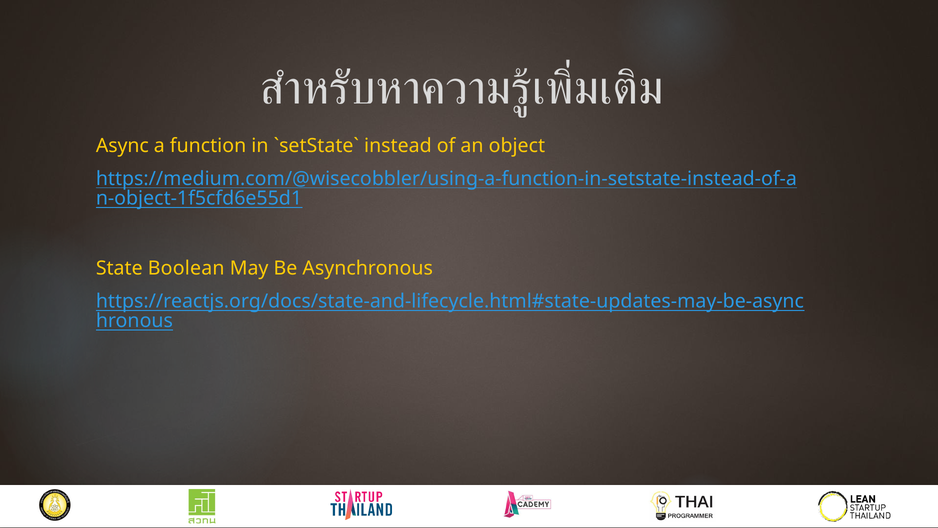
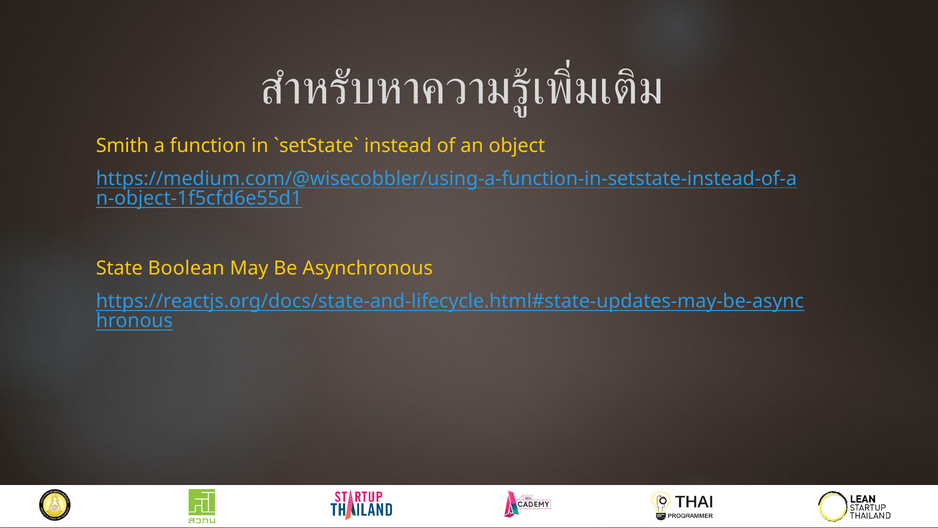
Async: Async -> Smith (122, 145)
